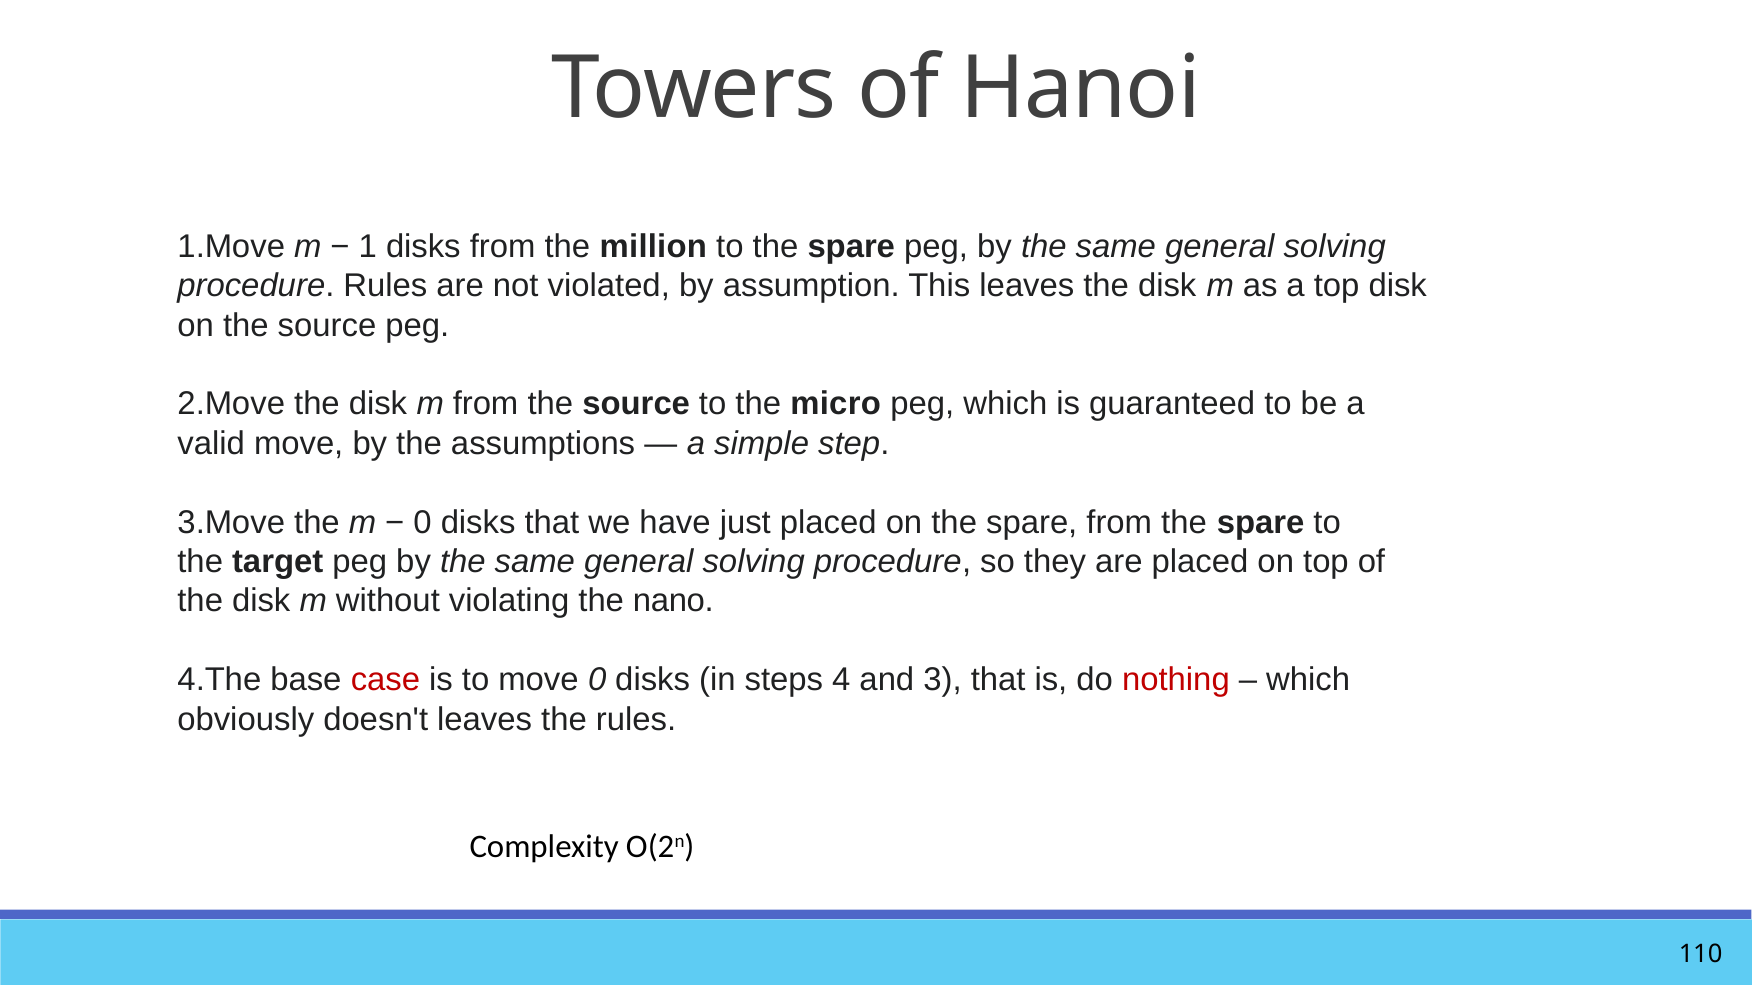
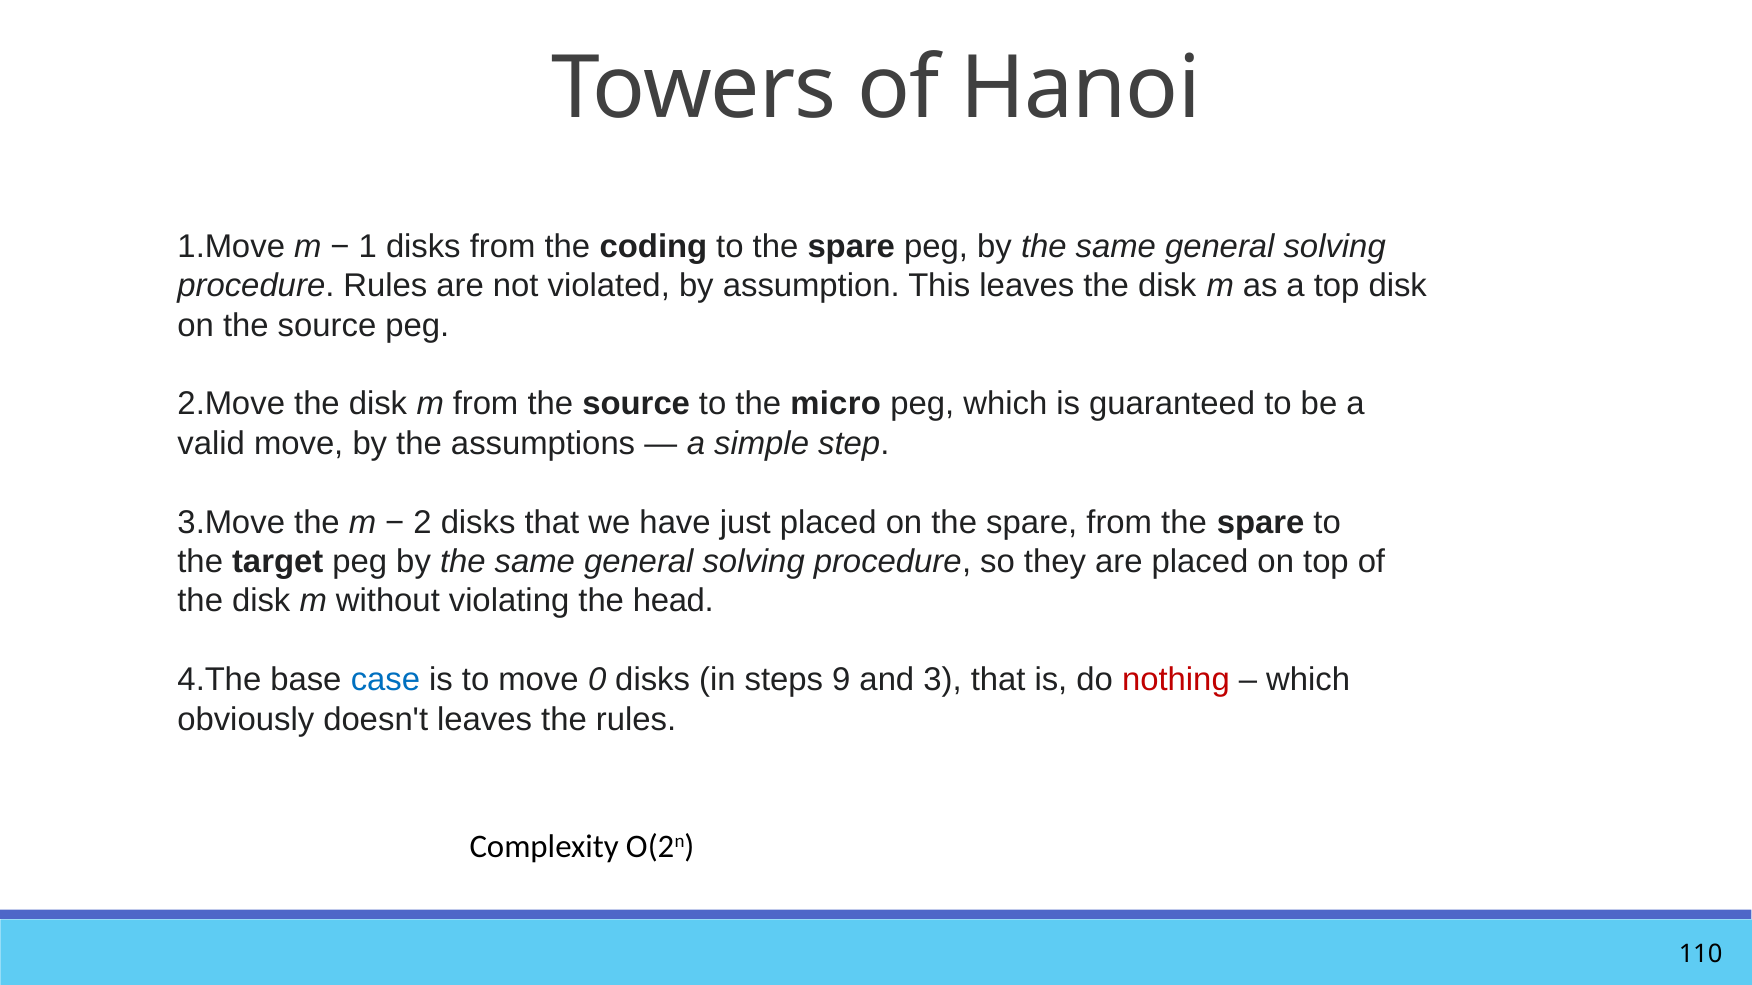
million: million -> coding (653, 247)
0: 0 -> 2 (422, 523)
nano: nano -> head (673, 601)
case colour: red -> blue (385, 680)
4: 4 -> 9 (841, 680)
